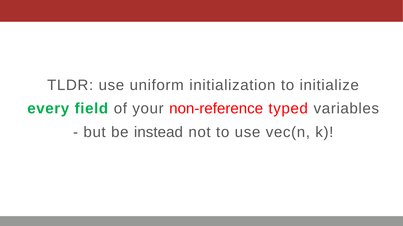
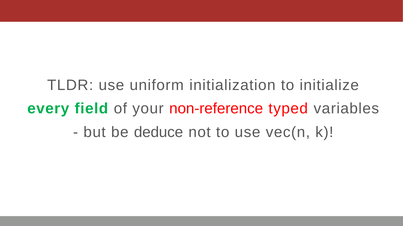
instead: instead -> deduce (159, 133)
